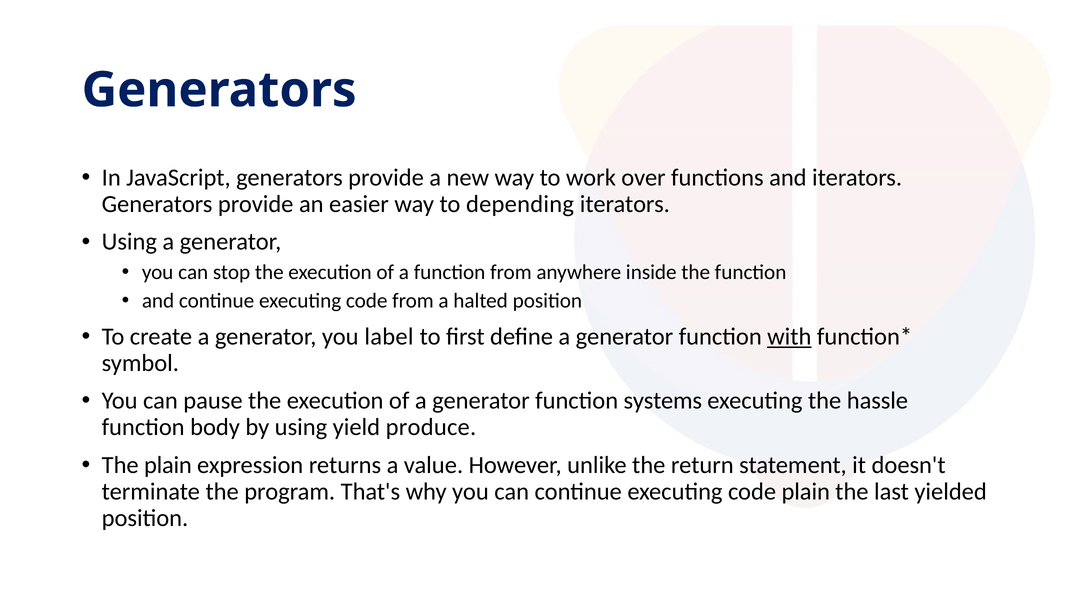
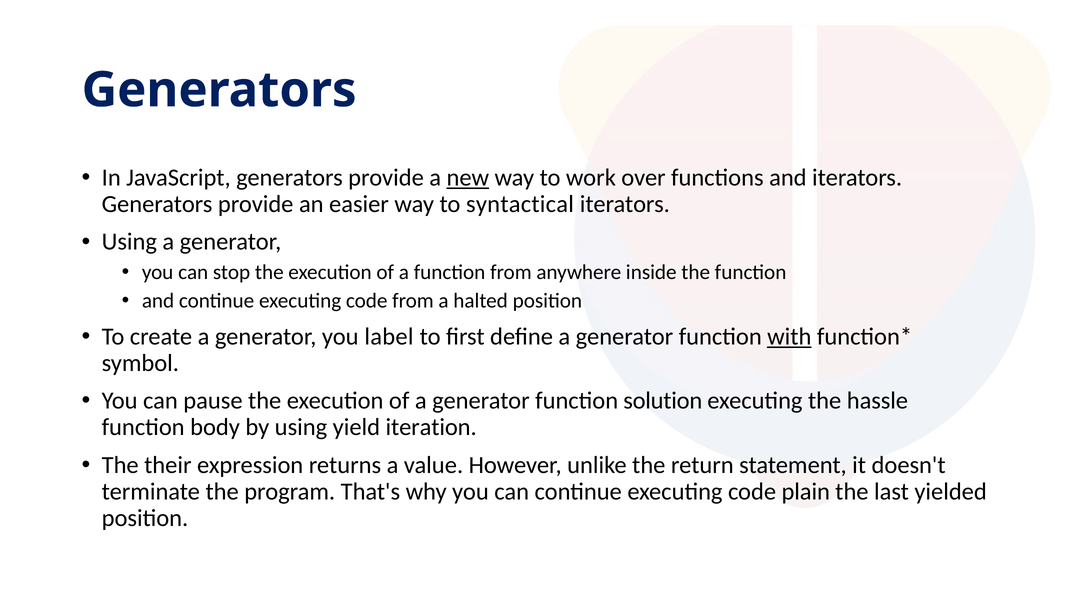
new underline: none -> present (468, 177)
depending: depending -> syntactical (520, 204)
systems: systems -> solution (663, 400)
produce: produce -> iteration (431, 427)
The plain: plain -> their (168, 465)
